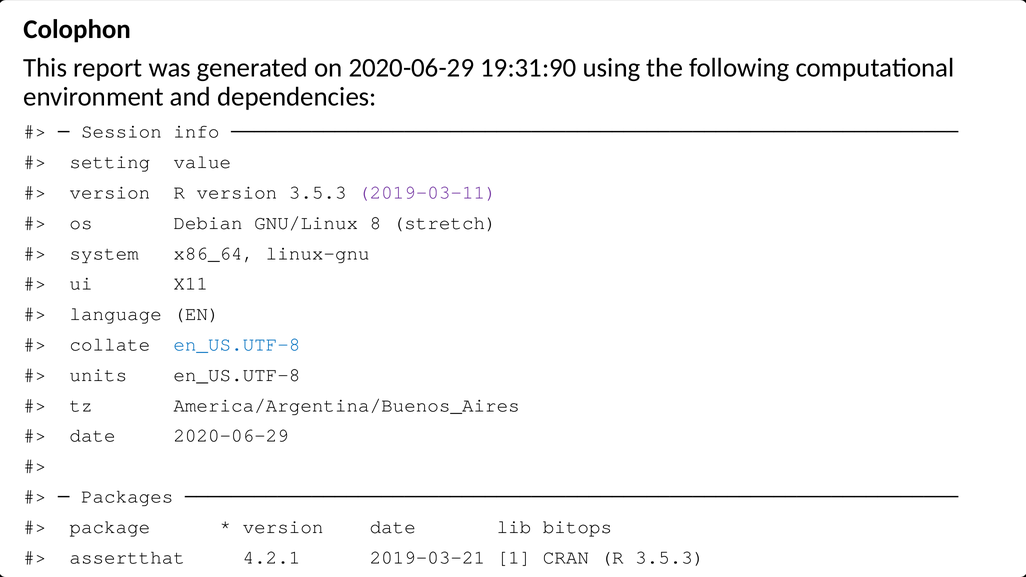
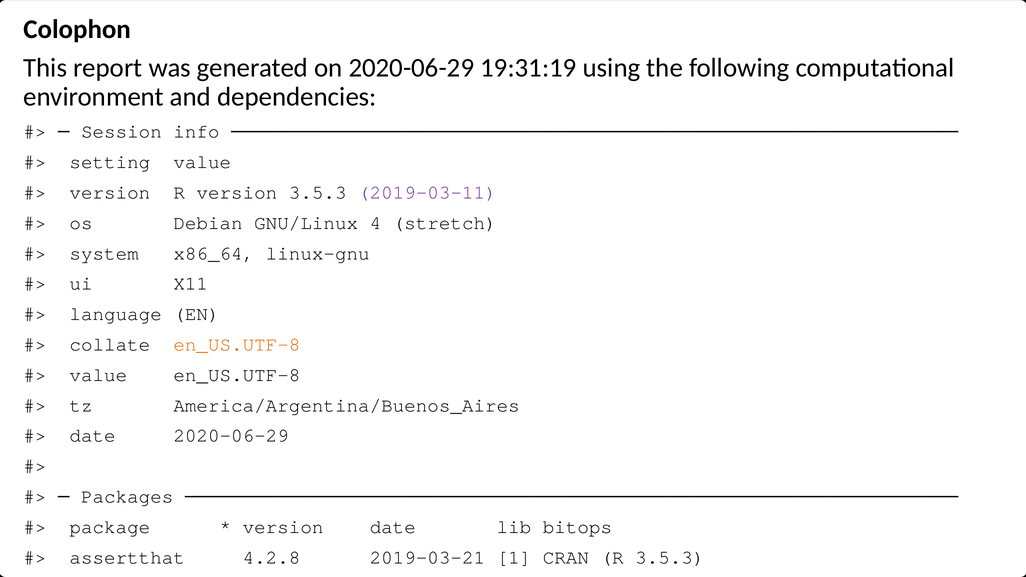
19:31:90: 19:31:90 -> 19:31:19 (528, 68)
GNU/Linux 8: 8 -> 4 (375, 223)
en_US.UTF-8 colour: blue -> orange (237, 345)
units: units -> value (98, 375)
4.2.1: 4.2.1 -> 4.2.8 (272, 557)
